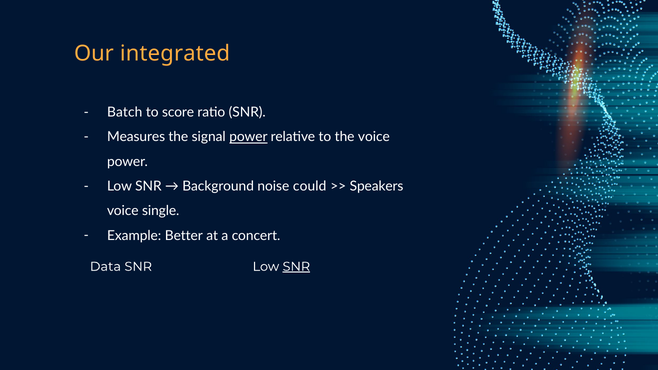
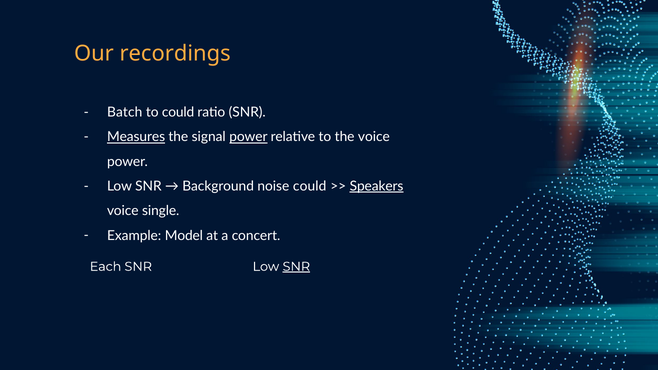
integrated: integrated -> recordings (175, 53)
to score: score -> could (178, 112)
Measures underline: none -> present (136, 137)
Speakers underline: none -> present (377, 186)
Better: Better -> Model (184, 236)
Data: Data -> Each (106, 267)
